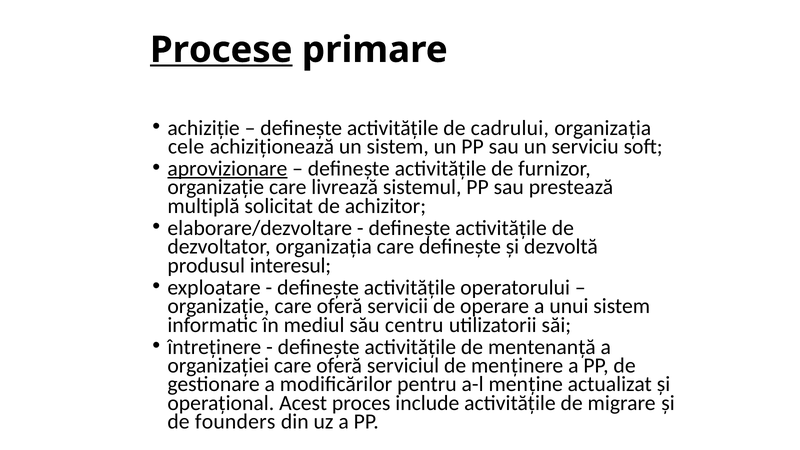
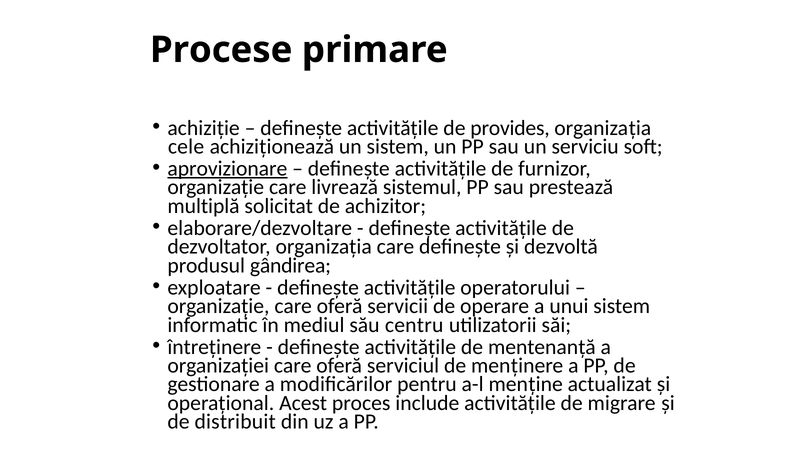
Procese underline: present -> none (221, 50)
cadrului: cadrului -> provides (510, 128)
interesul: interesul -> gândirea (290, 265)
founders: founders -> distribuit (235, 422)
